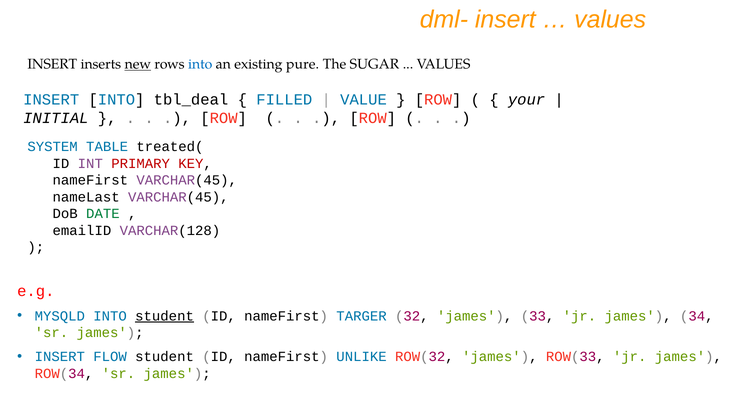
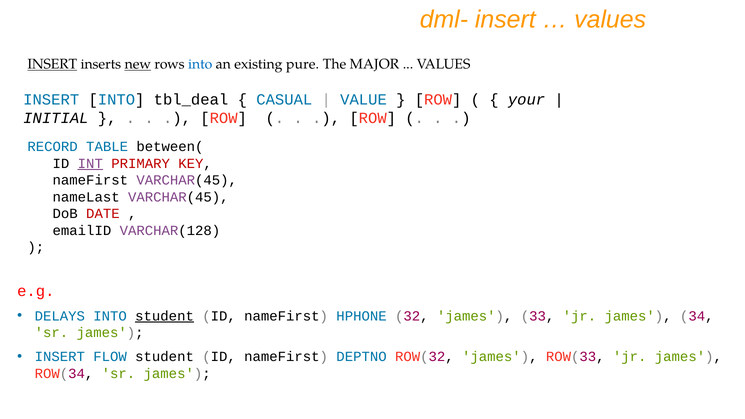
INSERT underline: none -> present (52, 64)
SUGAR: SUGAR -> MAJOR (374, 64)
FILLED: FILLED -> CASUAL (284, 99)
SYSTEM: SYSTEM -> RECORD (53, 147)
treated(: treated( -> between( (170, 147)
INT underline: none -> present (90, 164)
DATE colour: green -> red (103, 214)
MYSQLD: MYSQLD -> DELAYS (60, 316)
TARGER: TARGER -> HPHONE (362, 316)
UNLIKE: UNLIKE -> DEPTNO (362, 357)
